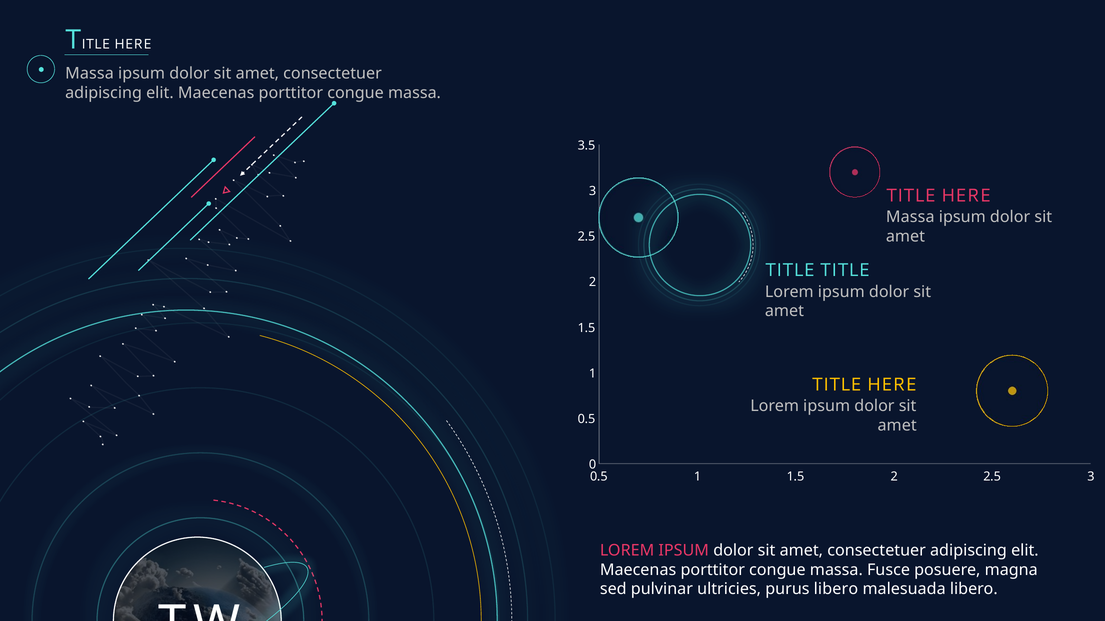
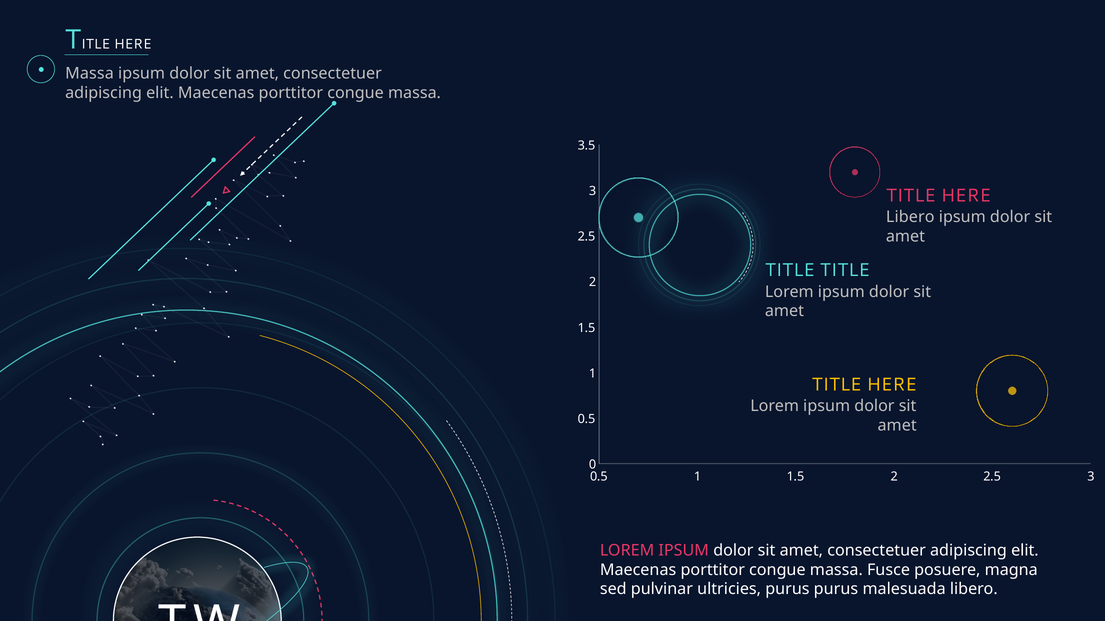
Massa: Massa -> Libero (910, 217)
purus libero: libero -> purus (836, 590)
